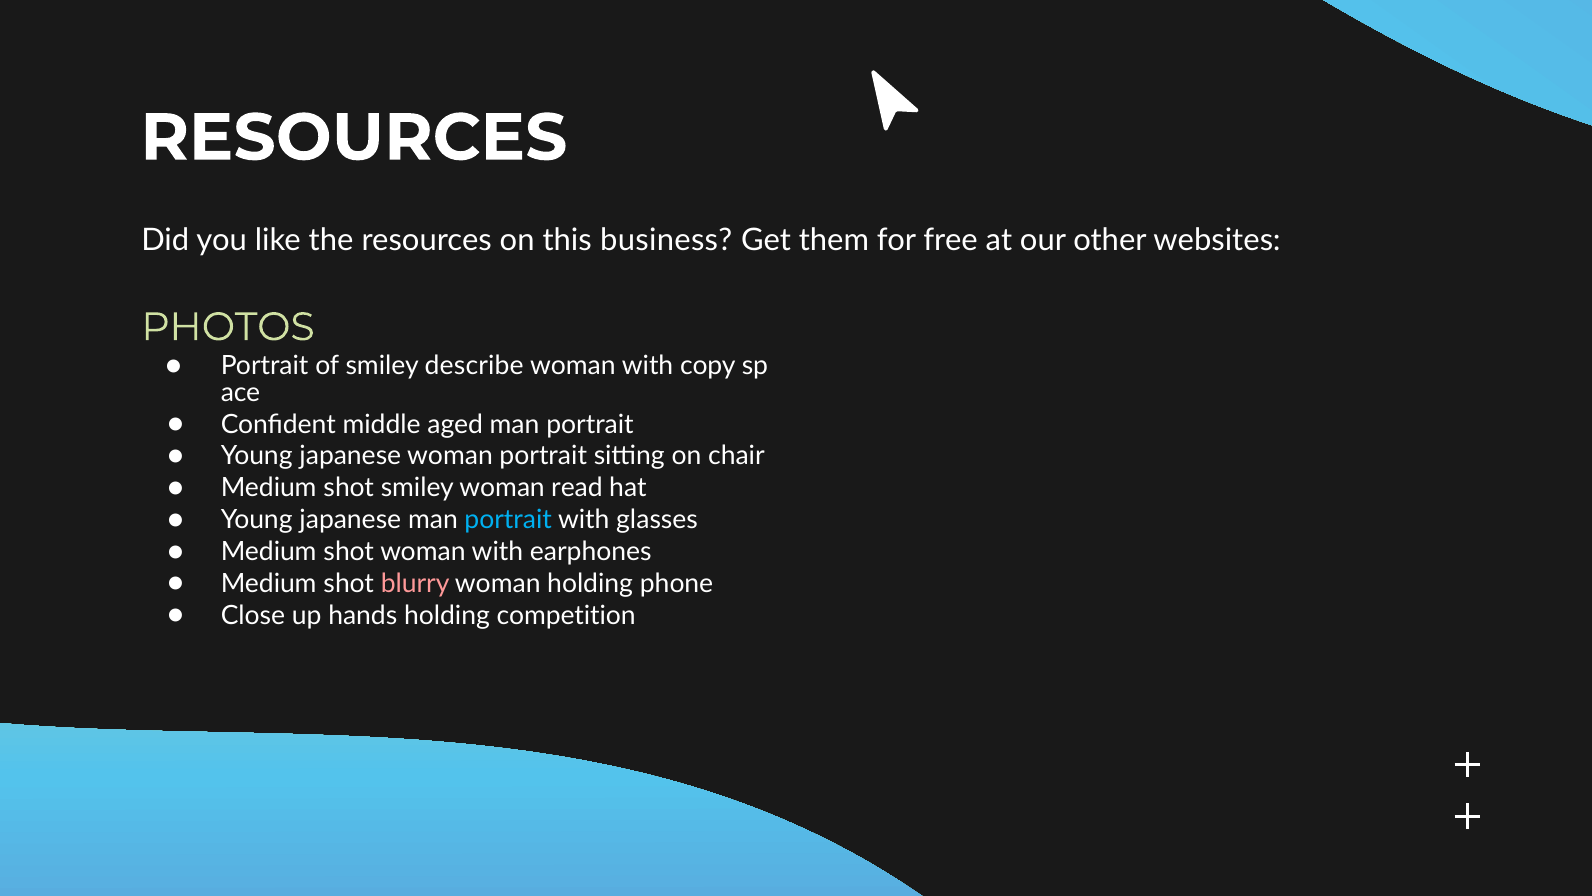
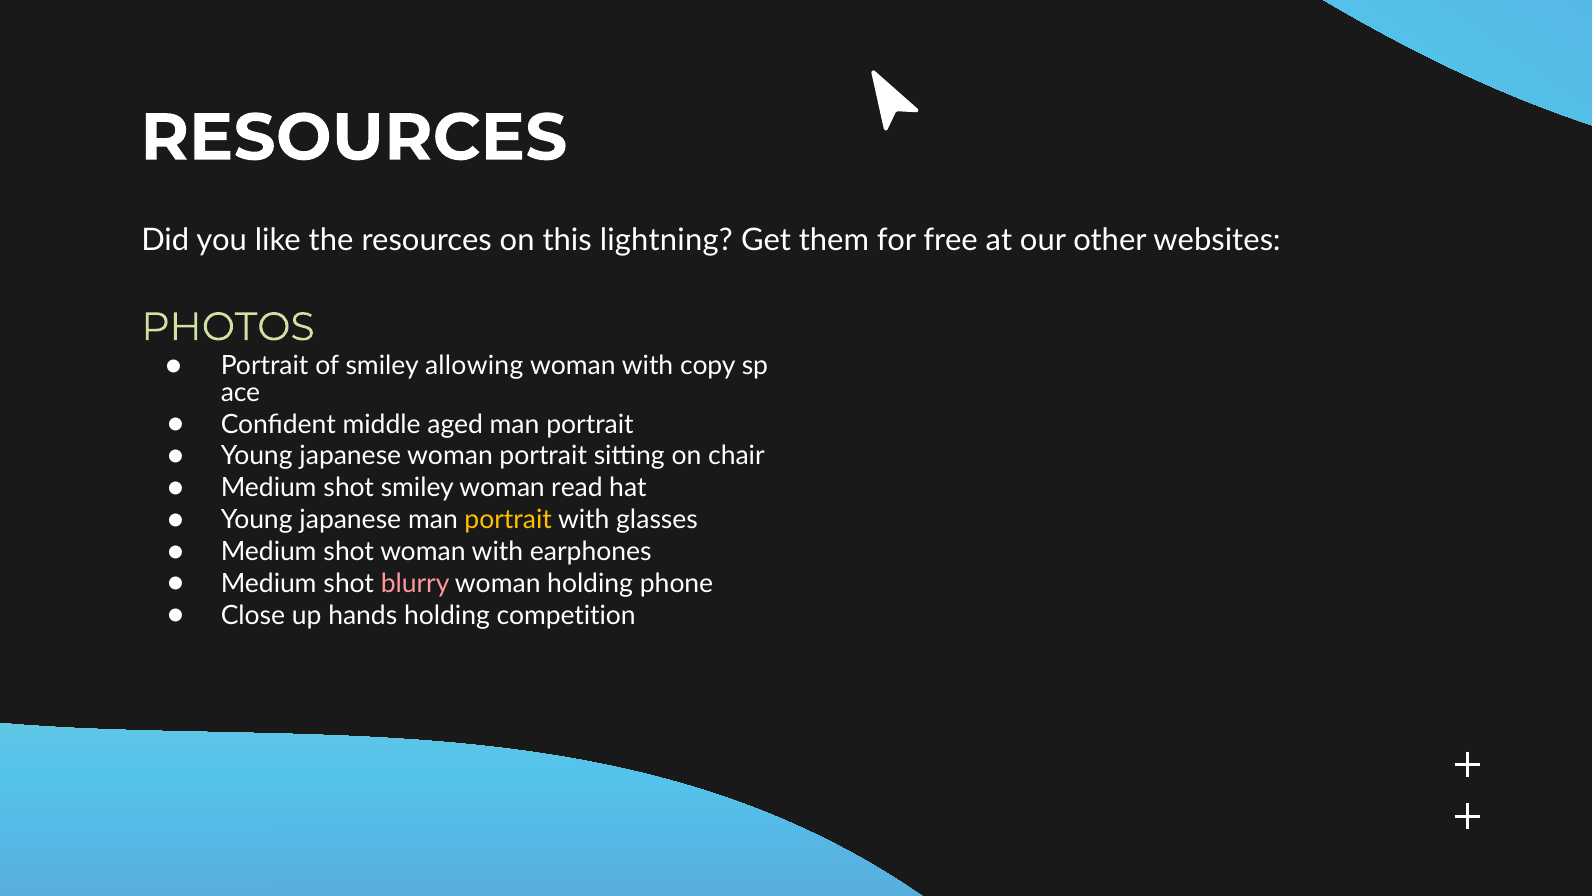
business: business -> lightning (666, 240)
describe: describe -> allowing (474, 366)
portrait colour: light blue -> yellow (508, 520)
